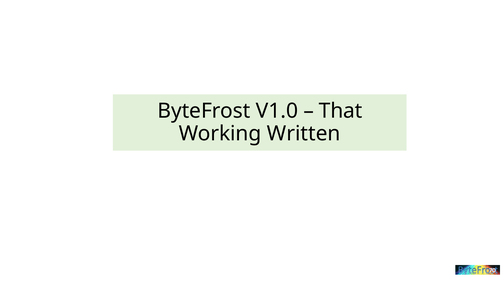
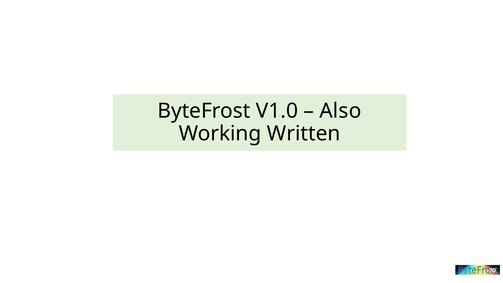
That: That -> Also (340, 111)
